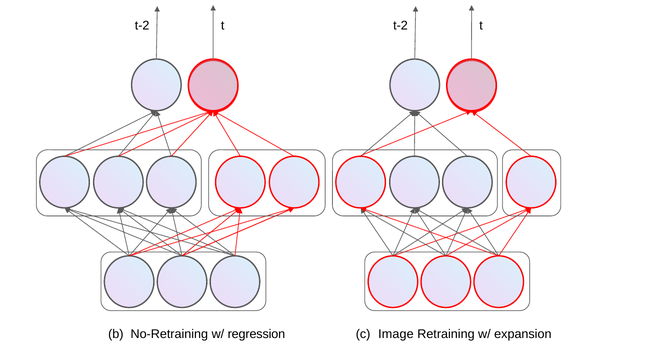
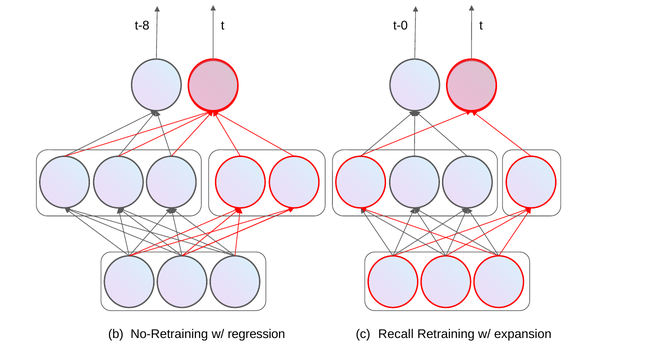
t-2: t-2 -> t-8 (142, 26)
t-2: t-2 -> t-0 (401, 26)
Image: Image -> Recall (396, 334)
